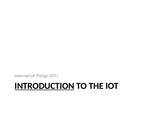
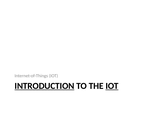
IOT underline: none -> present (112, 86)
